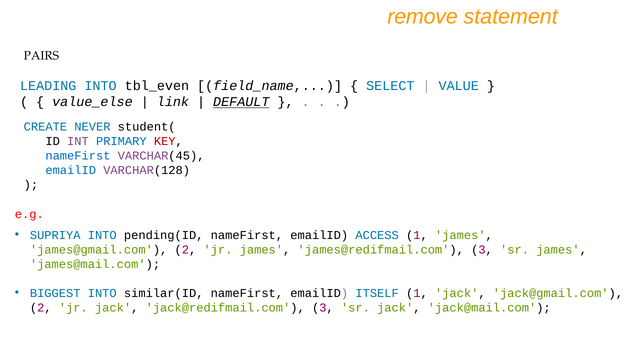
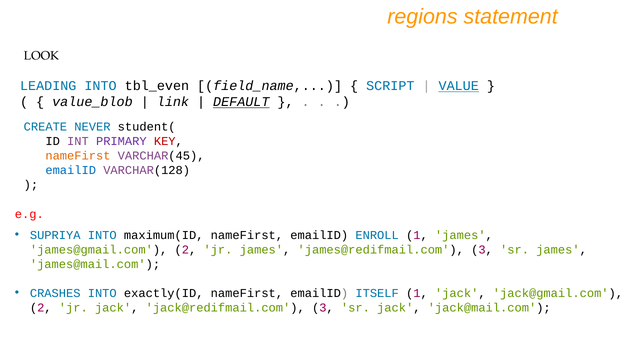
remove: remove -> regions (422, 17)
PAIRS: PAIRS -> LOOK (41, 55)
SELECT: SELECT -> SCRIPT (390, 86)
VALUE underline: none -> present (459, 86)
value_else: value_else -> value_blob (92, 102)
PRIMARY colour: blue -> purple (121, 141)
nameFirst colour: blue -> orange (78, 156)
pending(ID: pending(ID -> maximum(ID (164, 235)
ACCESS: ACCESS -> ENROLL (377, 235)
BIGGEST: BIGGEST -> CRASHES (55, 293)
similar(ID: similar(ID -> exactly(ID (164, 293)
